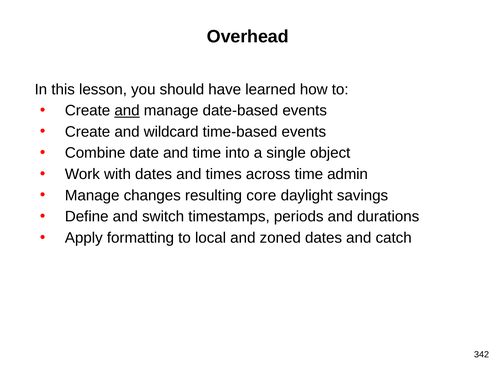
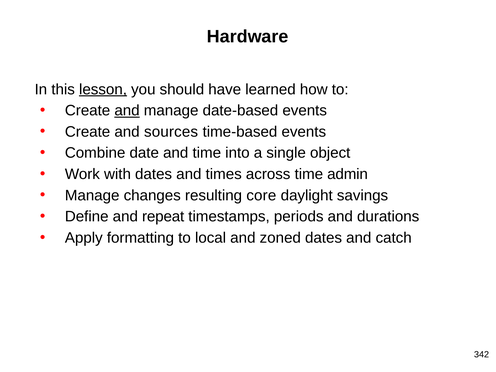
Overhead: Overhead -> Hardware (248, 37)
lesson underline: none -> present (103, 89)
wildcard: wildcard -> sources (171, 132)
switch: switch -> repeat (163, 217)
